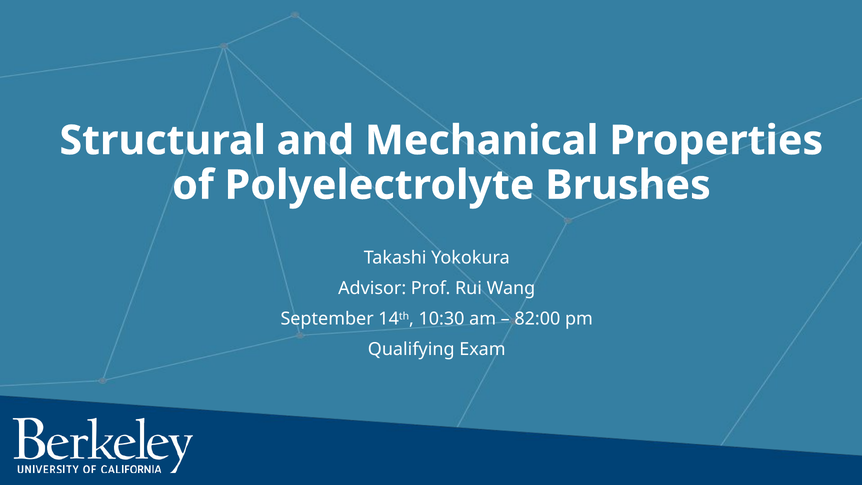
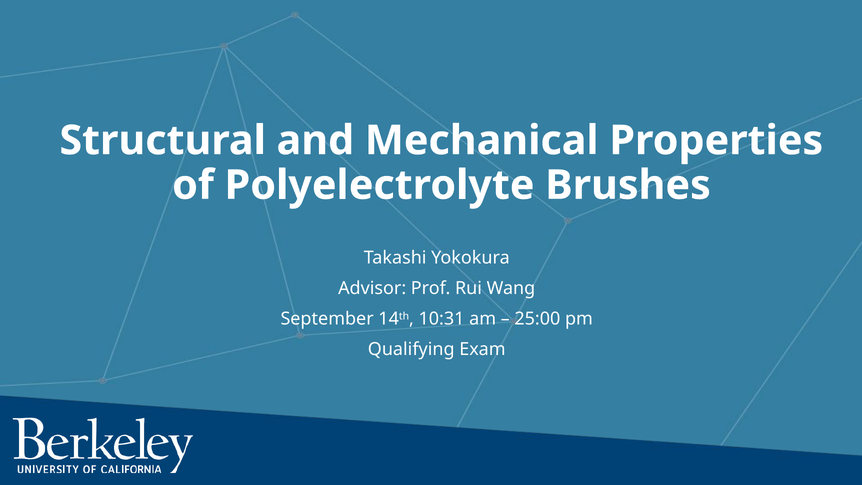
10:30: 10:30 -> 10:31 (442, 319)
82:00: 82:00 -> 25:00 (537, 319)
